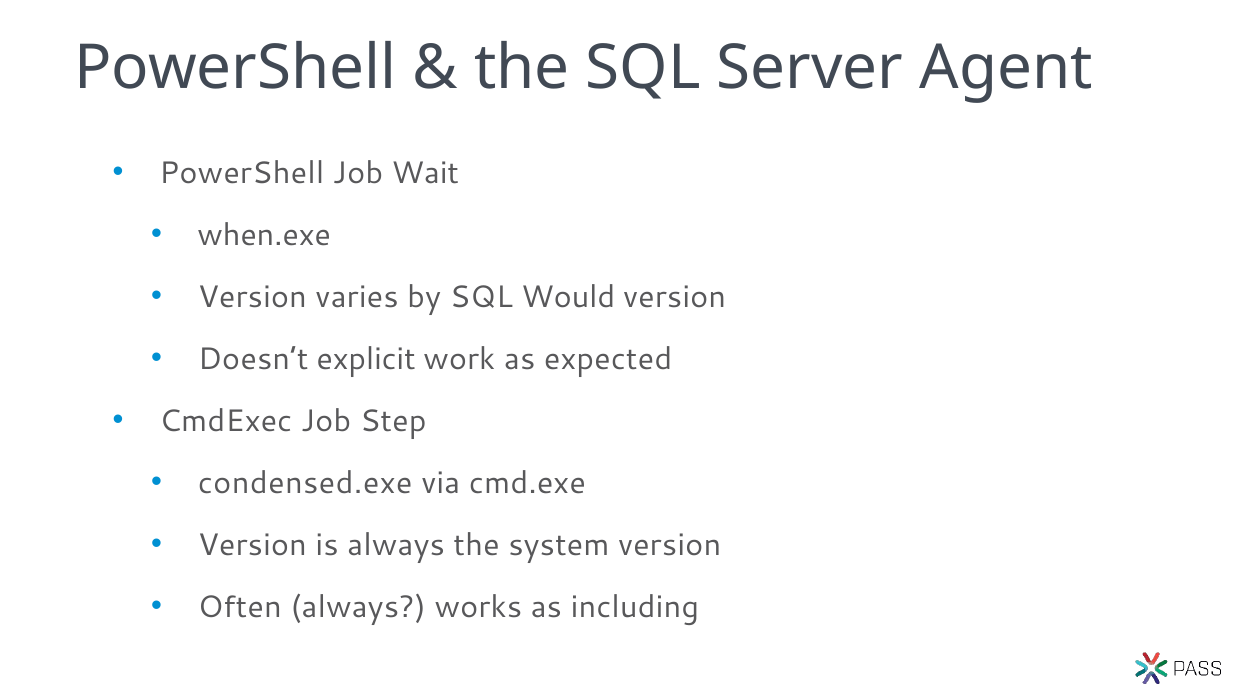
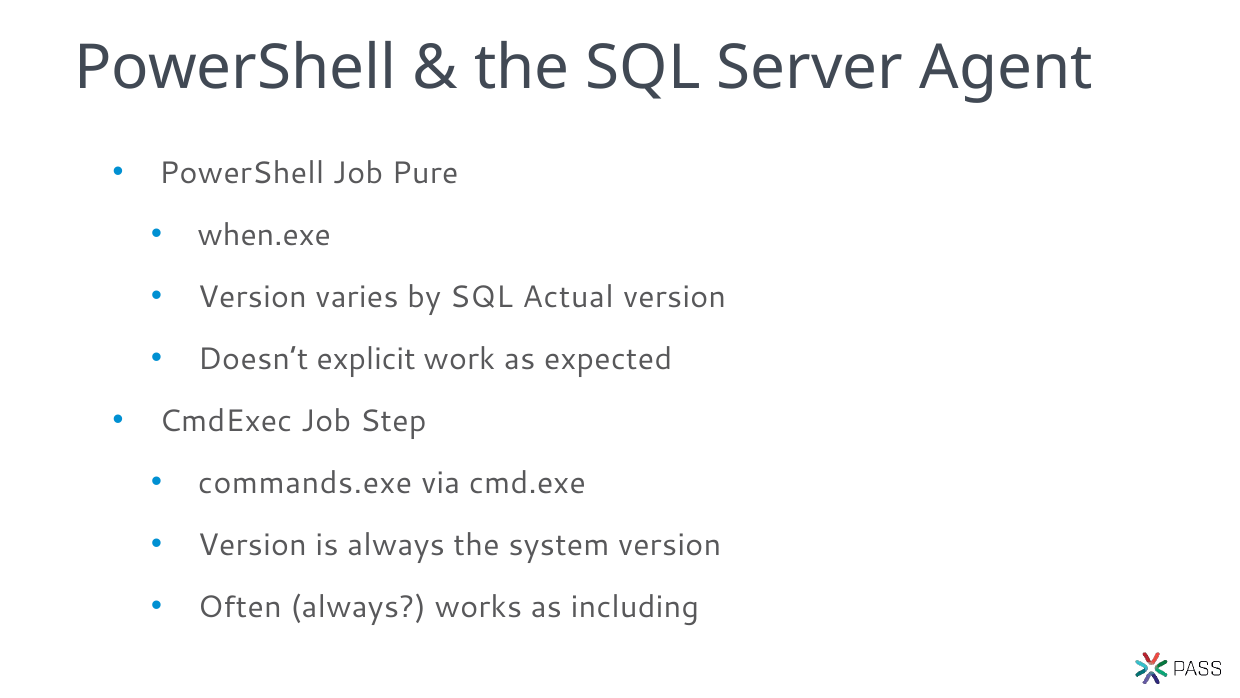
Wait: Wait -> Pure (425, 173)
Would: Would -> Actual (568, 297)
condensed.exe: condensed.exe -> commands.exe (305, 483)
